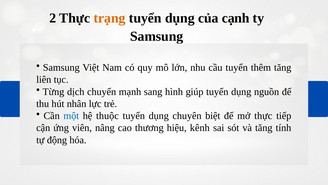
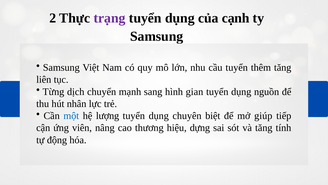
trạng colour: orange -> purple (110, 18)
giúp: giúp -> gian (194, 91)
thuộc: thuộc -> lượng (108, 116)
mở thực: thực -> giúp (263, 116)
kênh: kênh -> dựng (200, 128)
